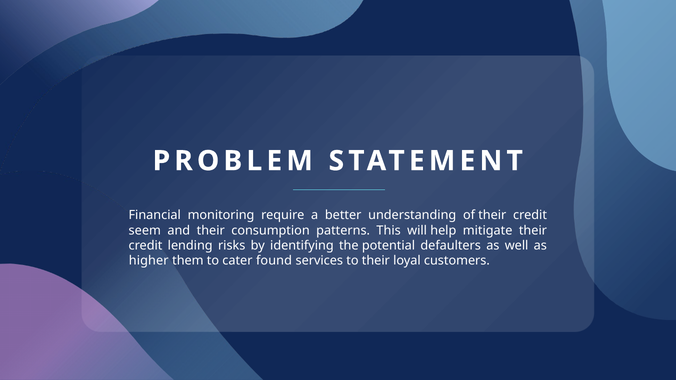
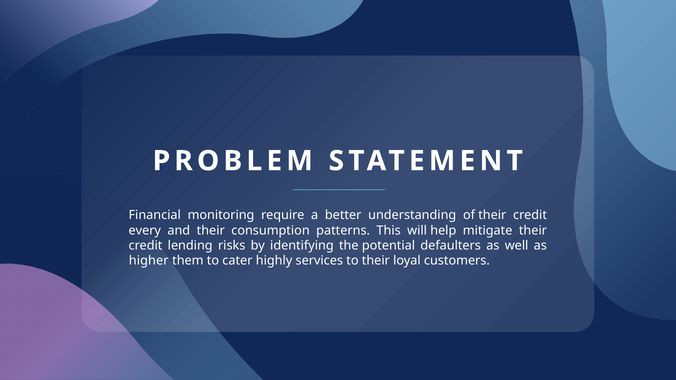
seem: seem -> every (145, 231)
found: found -> highly (274, 261)
